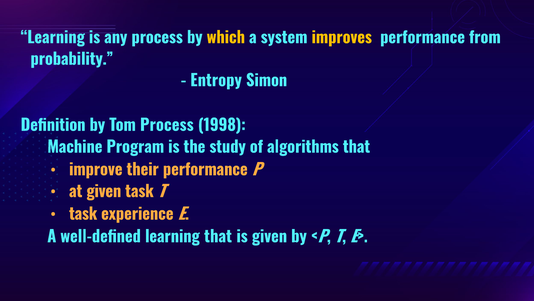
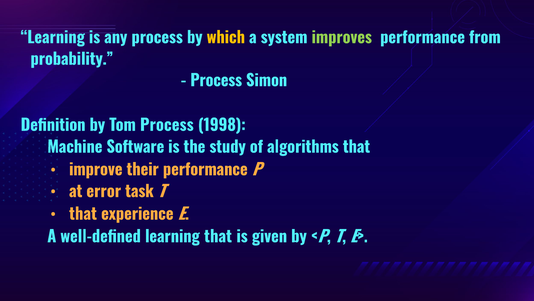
improves colour: yellow -> light green (342, 38)
Entropy: Entropy -> Process (216, 81)
Program: Program -> Software (135, 147)
at given: given -> error (104, 191)
task: task -> that (83, 214)
